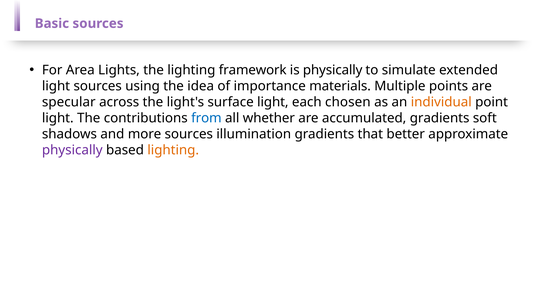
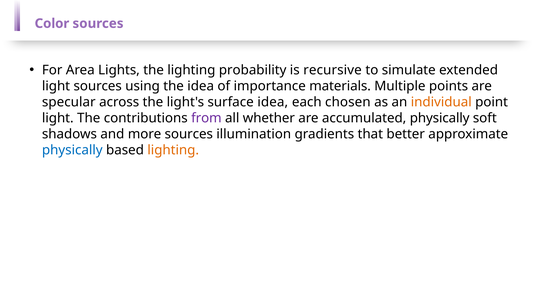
Basic: Basic -> Color (52, 24)
framework: framework -> probability (253, 70)
is physically: physically -> recursive (333, 70)
surface light: light -> idea (273, 102)
from colour: blue -> purple (206, 118)
accumulated gradients: gradients -> physically (440, 118)
physically colour: purple -> blue (72, 150)
